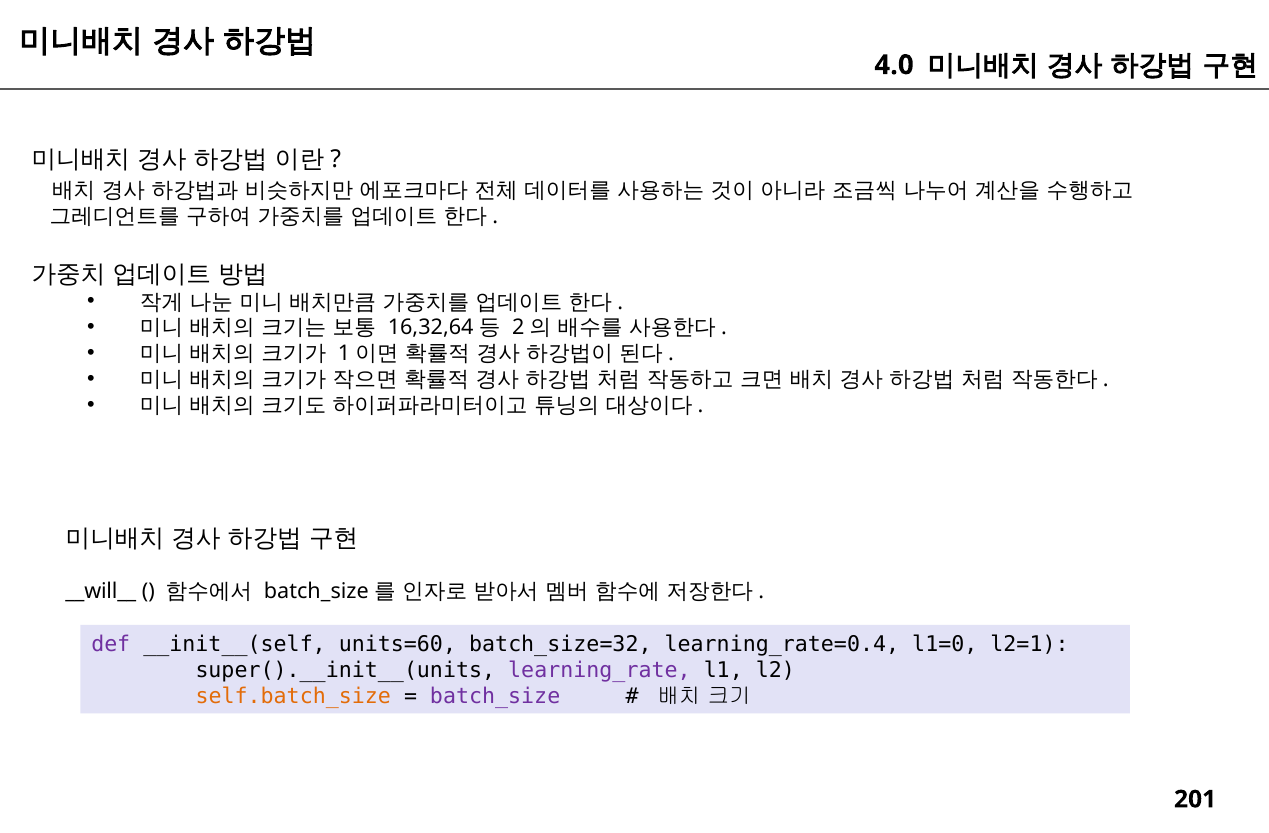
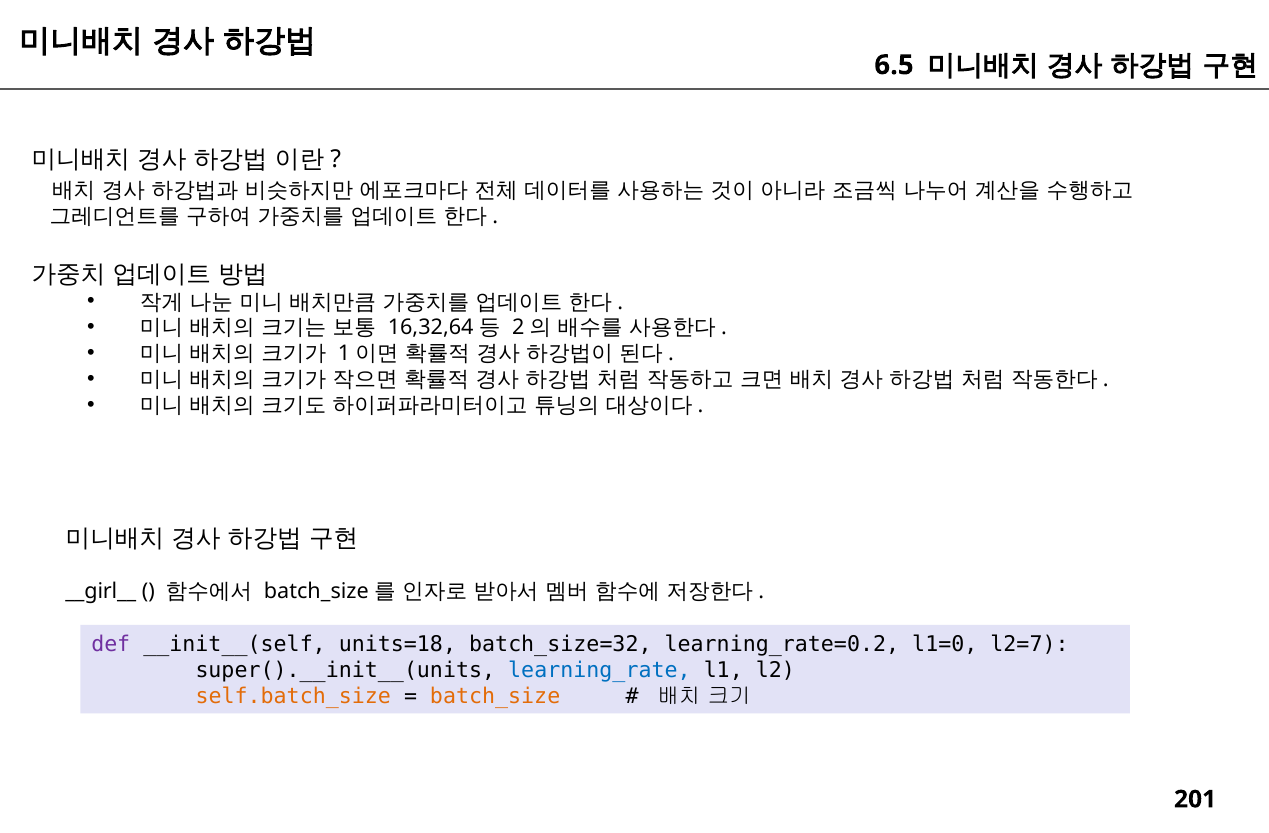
4.0: 4.0 -> 6.5 (894, 65)
__will__: __will__ -> __girl__ (101, 592)
units=60: units=60 -> units=18 (397, 645)
learning_rate=0.4: learning_rate=0.4 -> learning_rate=0.2 (782, 645)
l2=1: l2=1 -> l2=7 (1030, 645)
learning_rate colour: purple -> blue (599, 671)
batch_size colour: purple -> orange (495, 697)
